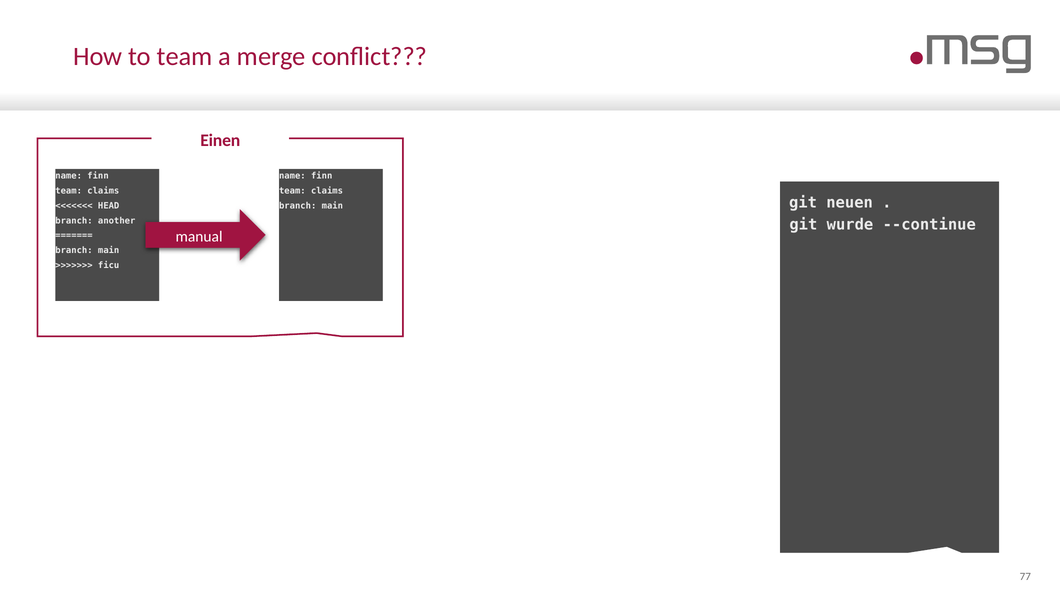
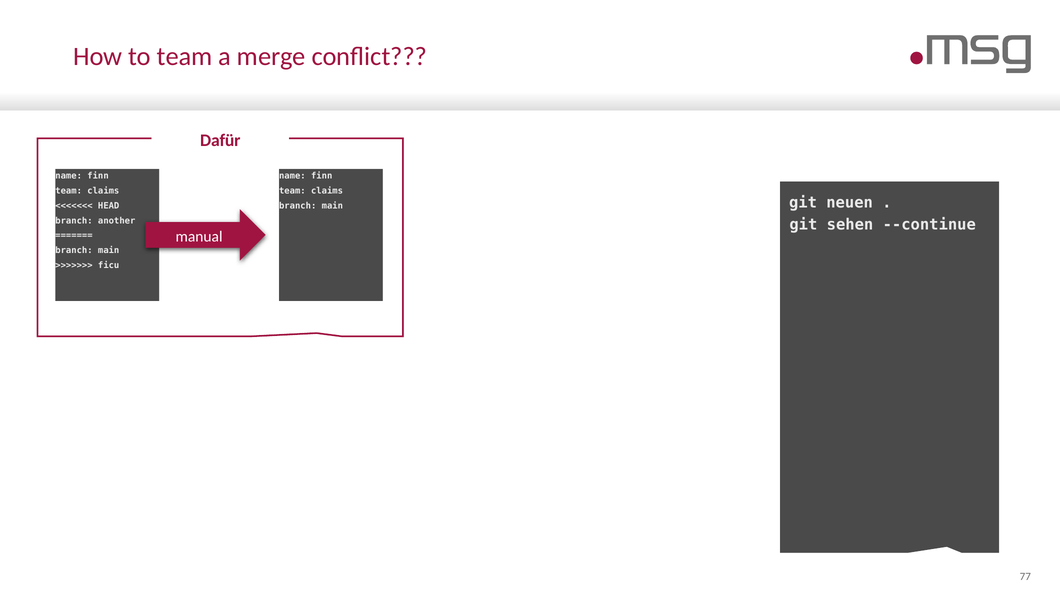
Einen: Einen -> Dafür (220, 141)
wurde: wurde -> sehen (850, 225)
